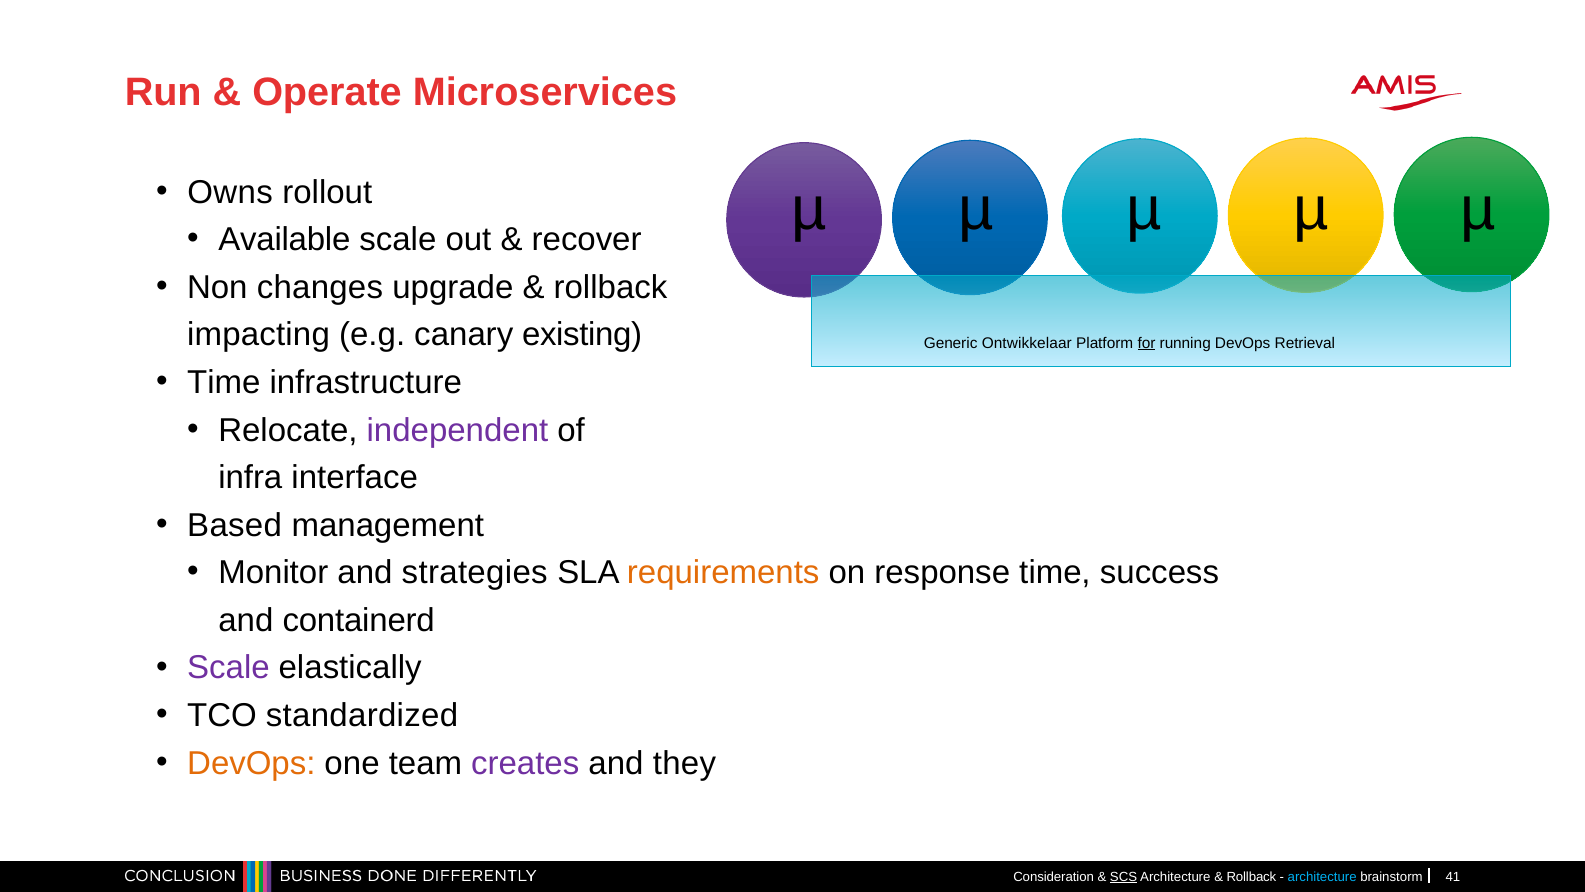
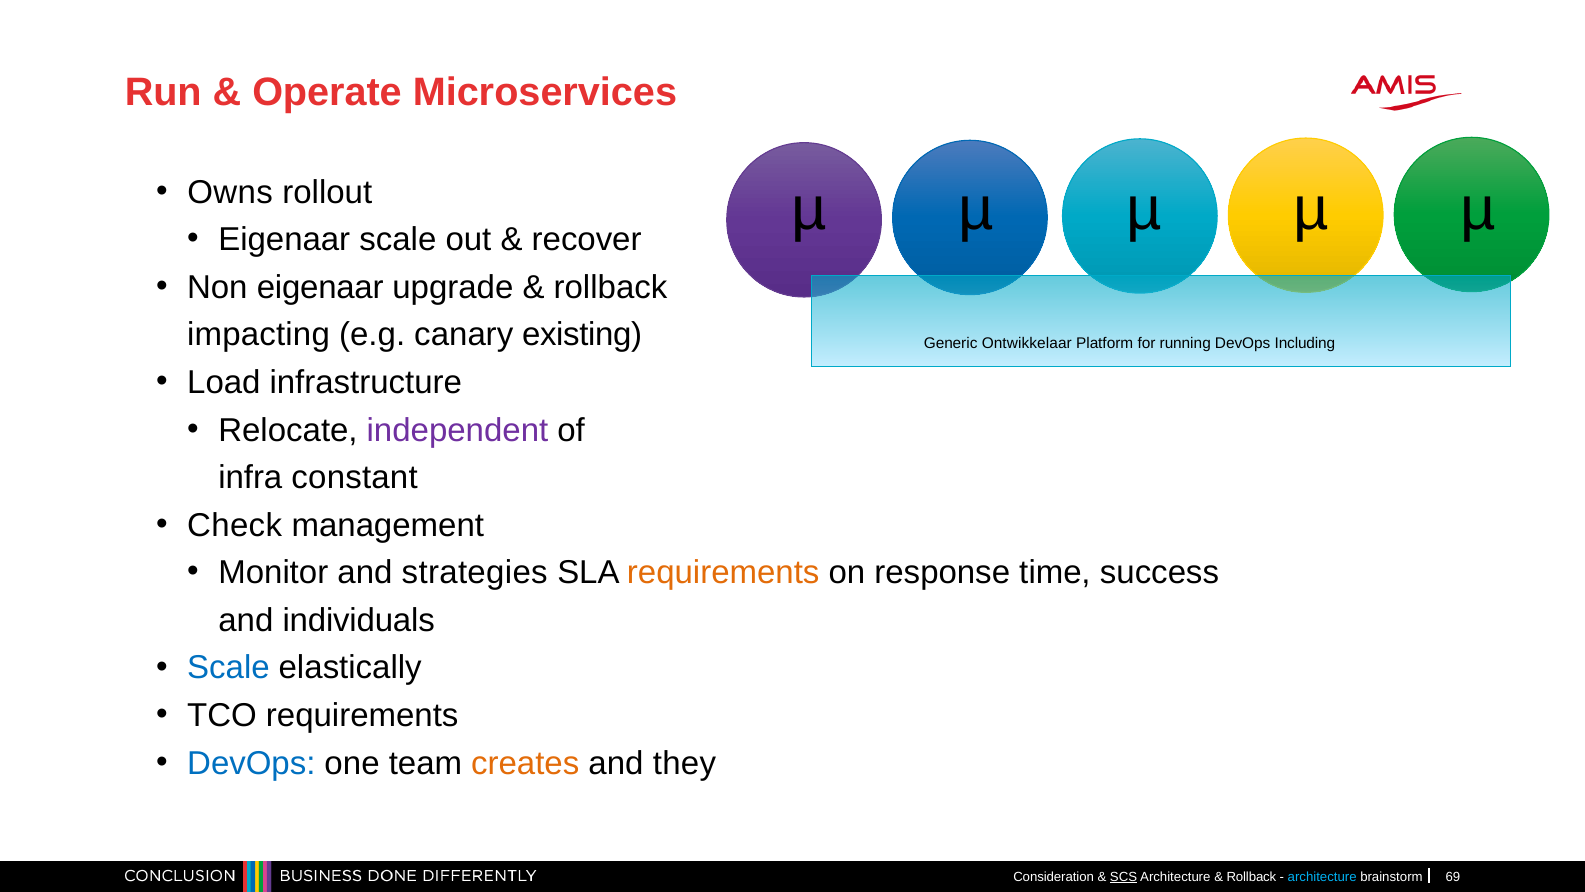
Available: Available -> Eigenaar (284, 240)
Non changes: changes -> eigenaar (320, 287)
for underline: present -> none (1147, 343)
Retrieval: Retrieval -> Including (1305, 343)
Time: Time -> Load (224, 382)
interface: interface -> constant (355, 478)
Based: Based -> Check (235, 525)
containerd: containerd -> individuals (359, 620)
Scale colour: purple -> blue (228, 668)
TCO standardized: standardized -> requirements (362, 715)
DevOps colour: orange -> blue (251, 763)
creates colour: purple -> orange (525, 763)
41: 41 -> 69 (1453, 876)
